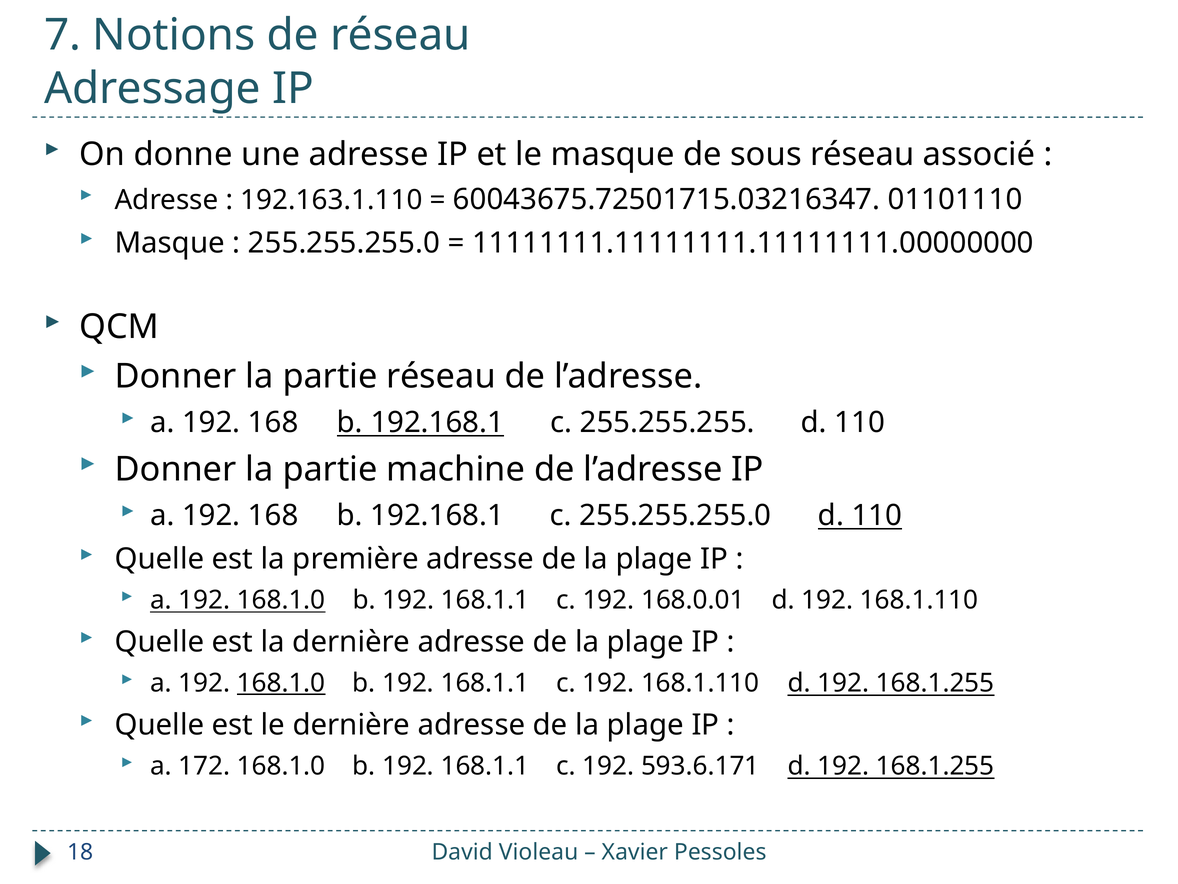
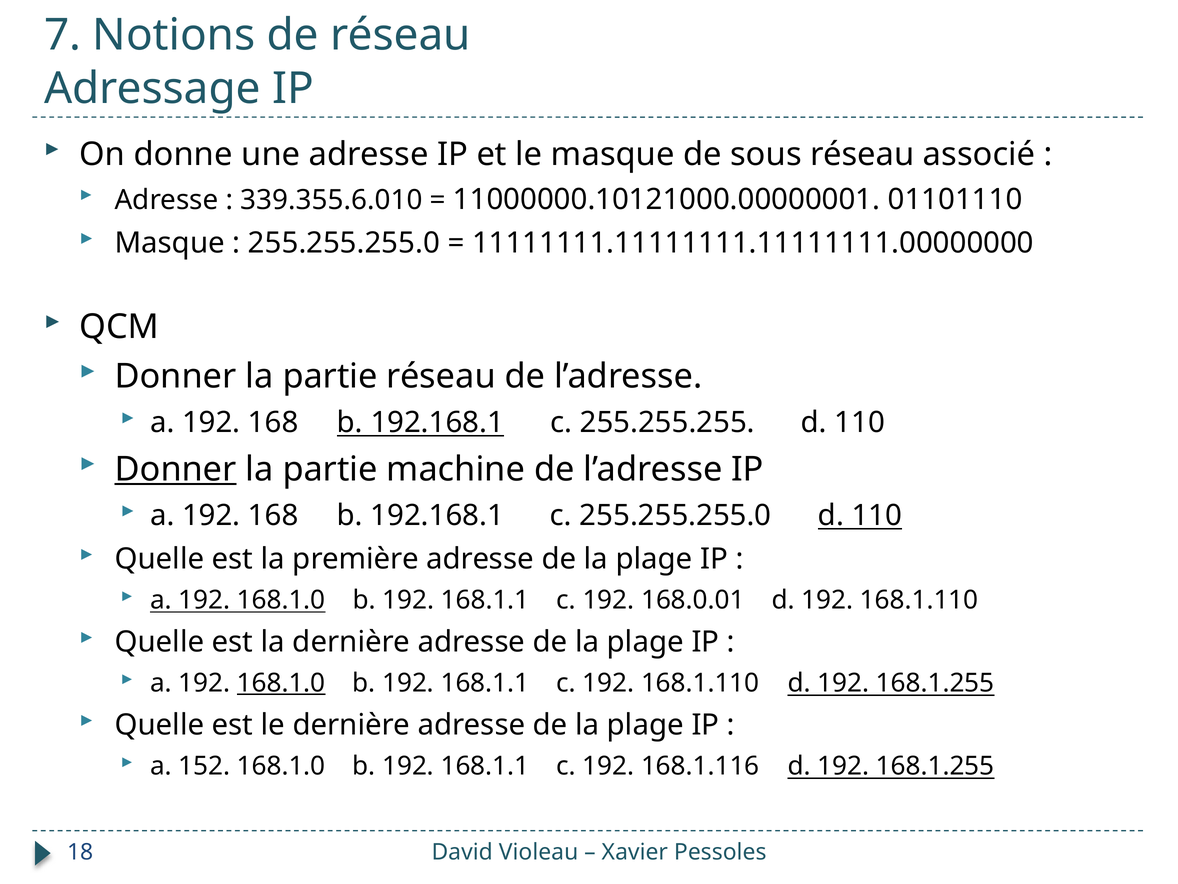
192.163.1.110: 192.163.1.110 -> 339.355.6.010 (331, 200)
60043675.72501715.03216347: 60043675.72501715.03216347 -> 11000000.10121000.00000001 (667, 199)
Donner underline: none -> present (176, 469)
172: 172 -> 152 (204, 766)
593.6.171: 593.6.171 -> 168.1.116 (700, 766)
